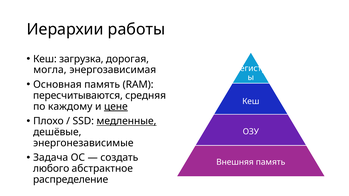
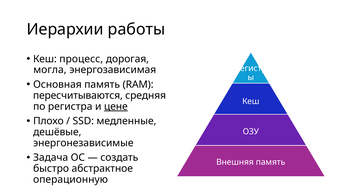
загрузка: загрузка -> процесс (81, 59)
каждому: каждому -> регистра (70, 107)
медленные underline: present -> none (126, 121)
любого: любого -> быстро (51, 169)
распределение: распределение -> операционную (71, 180)
